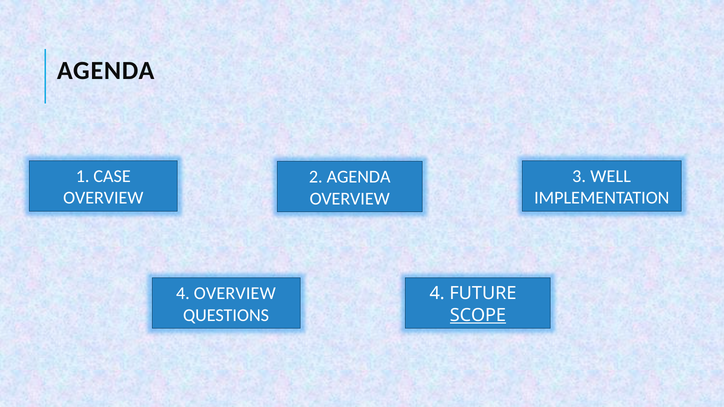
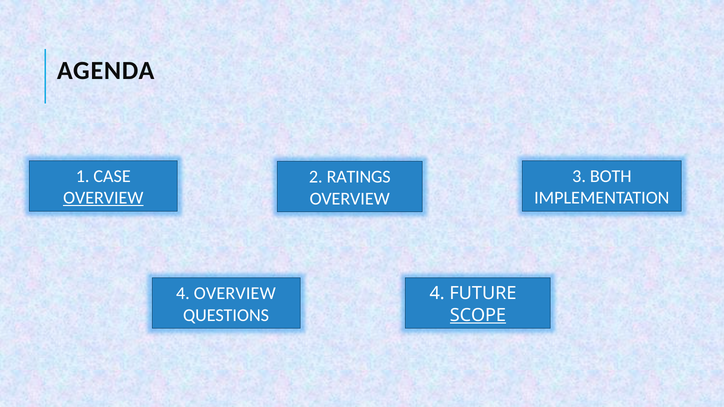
WELL: WELL -> BOTH (611, 176)
2 AGENDA: AGENDA -> RATINGS (359, 177)
OVERVIEW underline: none -> present (103, 198)
